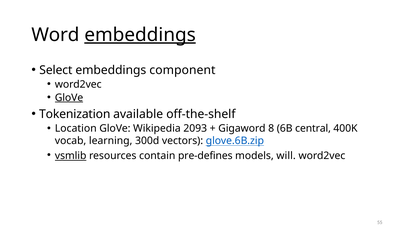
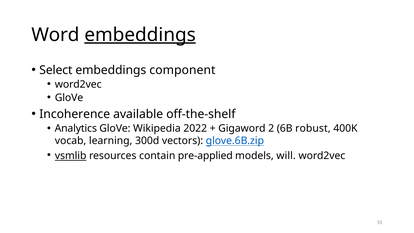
GloVe underline: present -> none (69, 98)
Tokenization: Tokenization -> Incoherence (75, 114)
Location: Location -> Analytics (76, 128)
2093: 2093 -> 2022 (195, 128)
8: 8 -> 2 (271, 128)
central: central -> robust (313, 128)
pre-defines: pre-defines -> pre-applied (205, 156)
